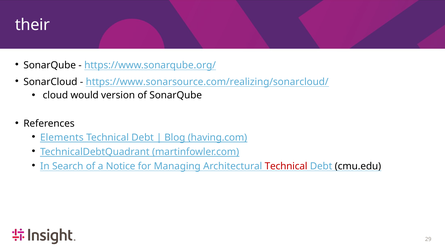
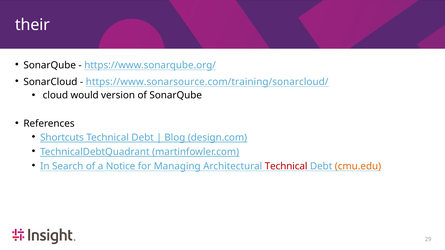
https://www.sonarsource.com/realizing/sonarcloud/: https://www.sonarsource.com/realizing/sonarcloud/ -> https://www.sonarsource.com/training/sonarcloud/ (207, 82)
Elements: Elements -> Shortcuts (62, 138)
having.com: having.com -> design.com (217, 138)
cmu.edu colour: black -> orange (358, 166)
